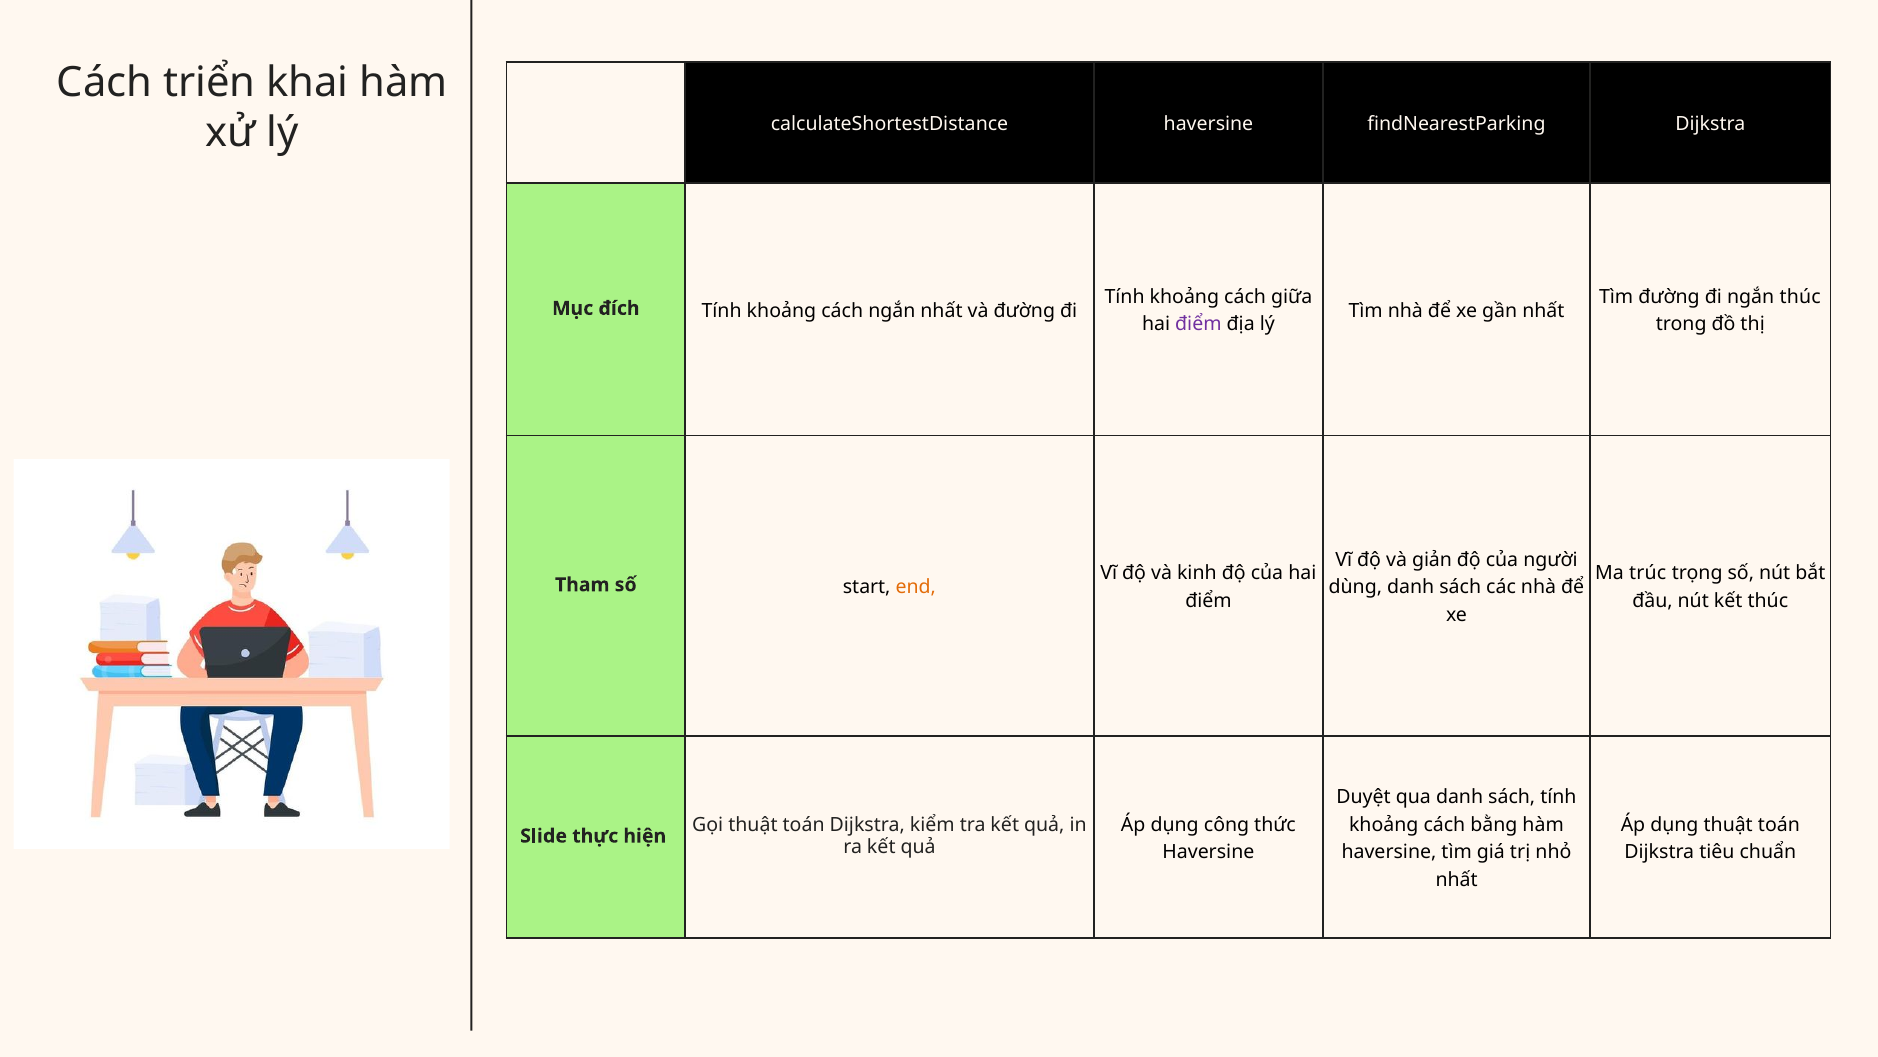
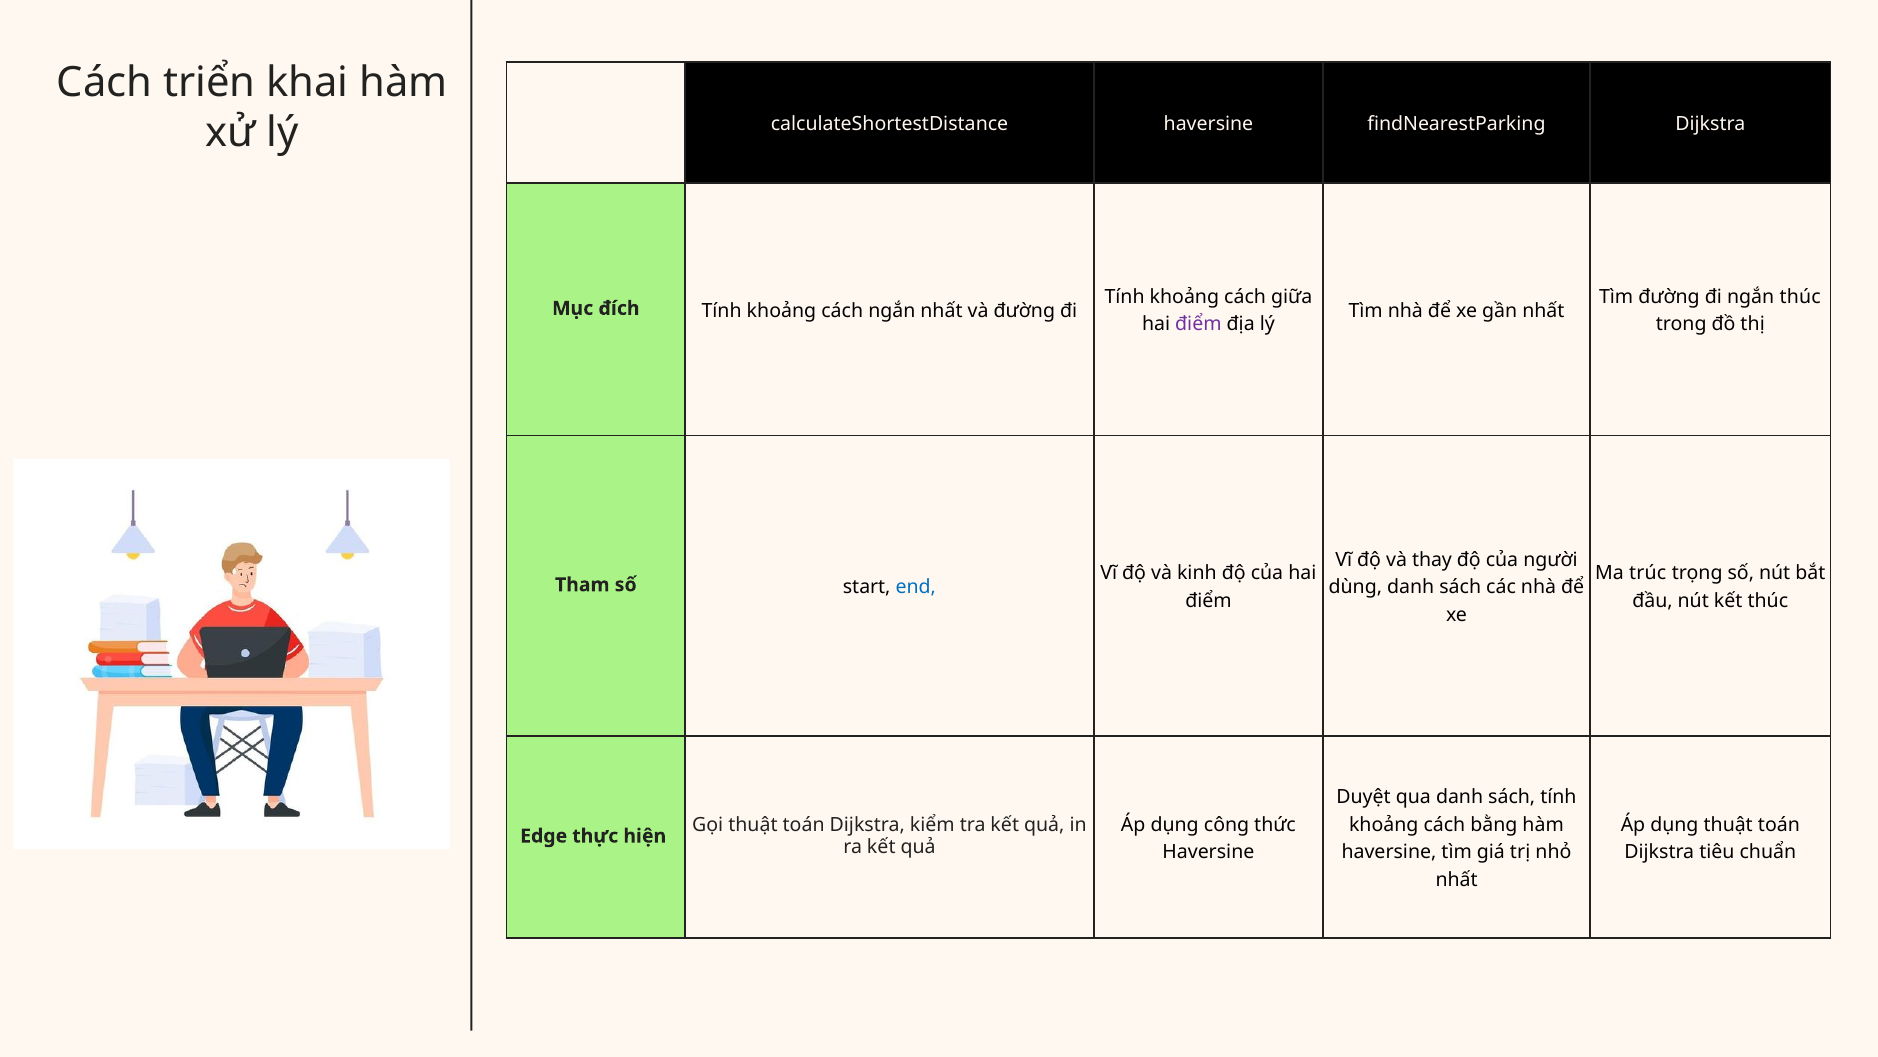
giản: giản -> thay (1432, 559)
end colour: orange -> blue (916, 587)
Slide: Slide -> Edge (544, 836)
